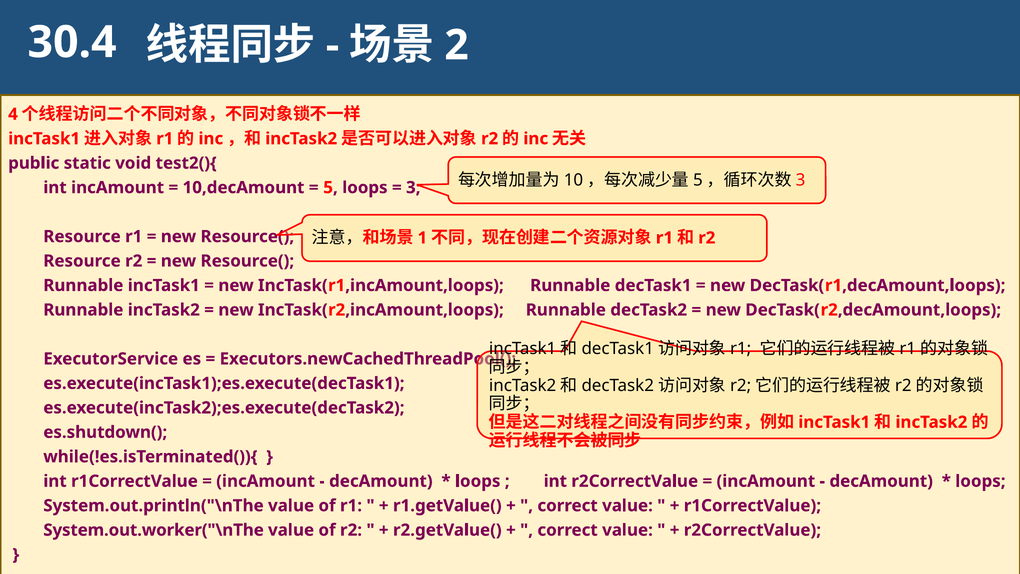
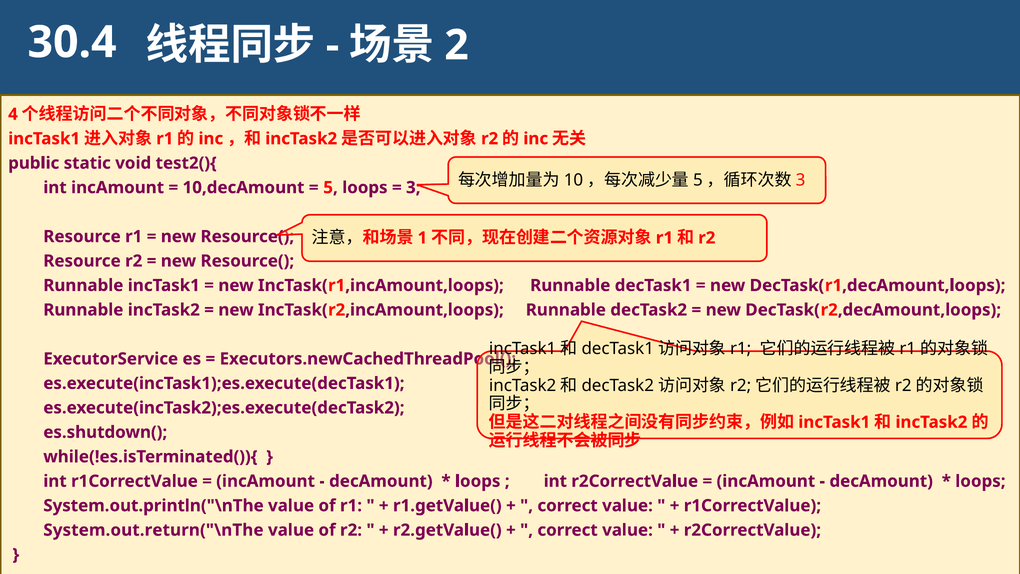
System.out.worker("\nThe: System.out.worker("\nThe -> System.out.return("\nThe (153, 530)
